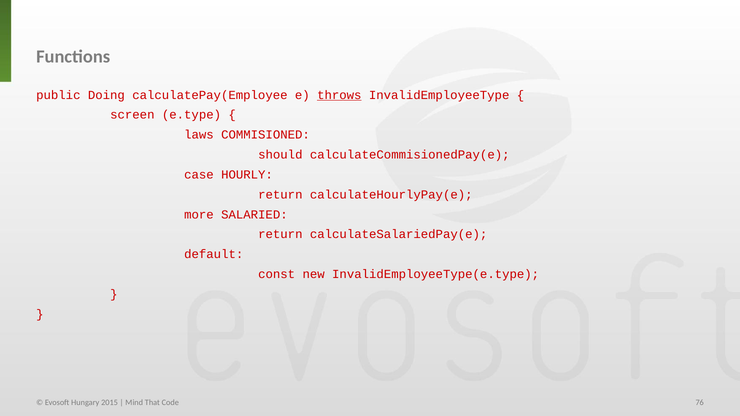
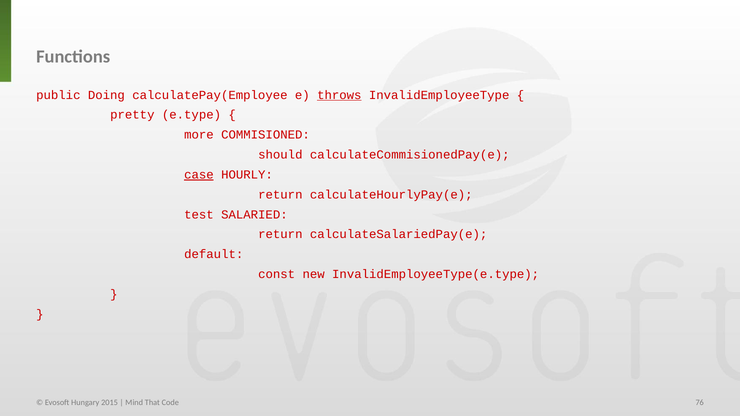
screen: screen -> pretty (132, 115)
laws: laws -> more (199, 135)
case underline: none -> present (199, 175)
more: more -> test (199, 215)
